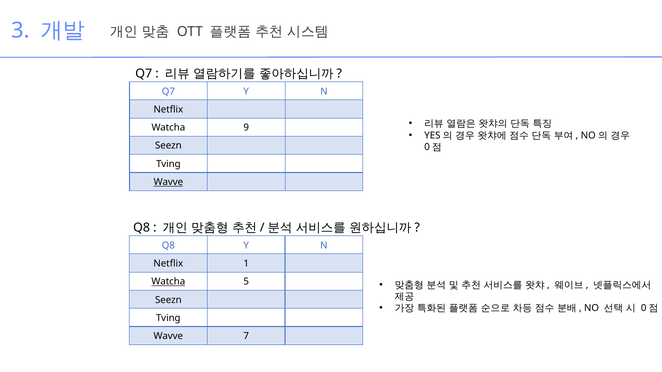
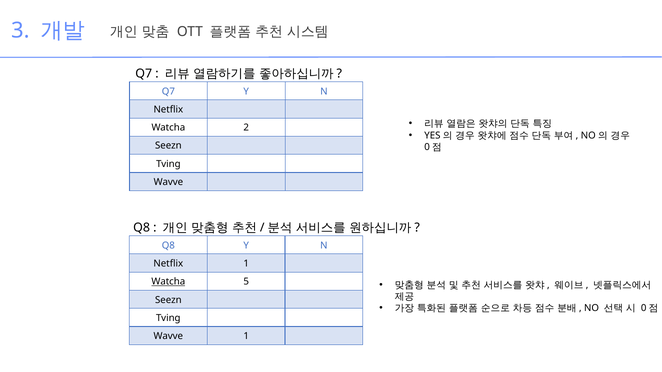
9: 9 -> 2 (246, 128)
Wavve underline: present -> none (168, 182)
Wavve 7: 7 -> 1 (246, 336)
